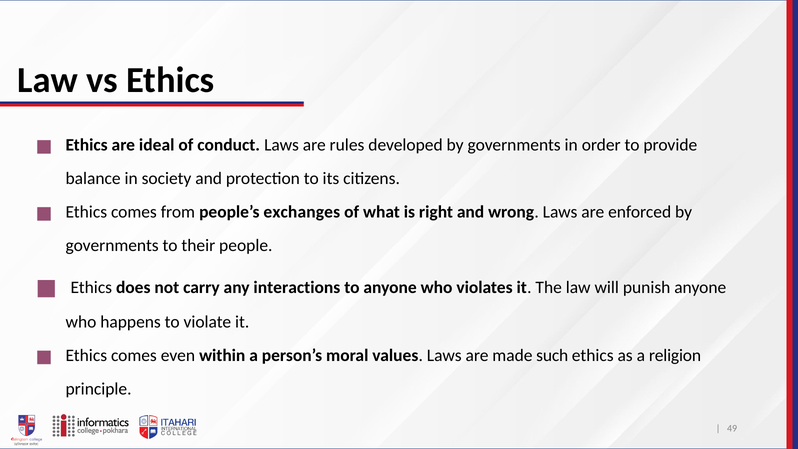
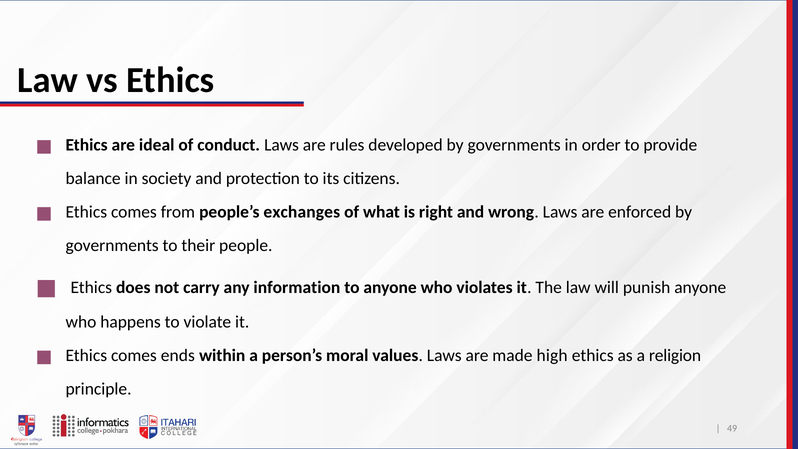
interactions: interactions -> information (297, 287)
even: even -> ends (178, 355)
such: such -> high (552, 355)
